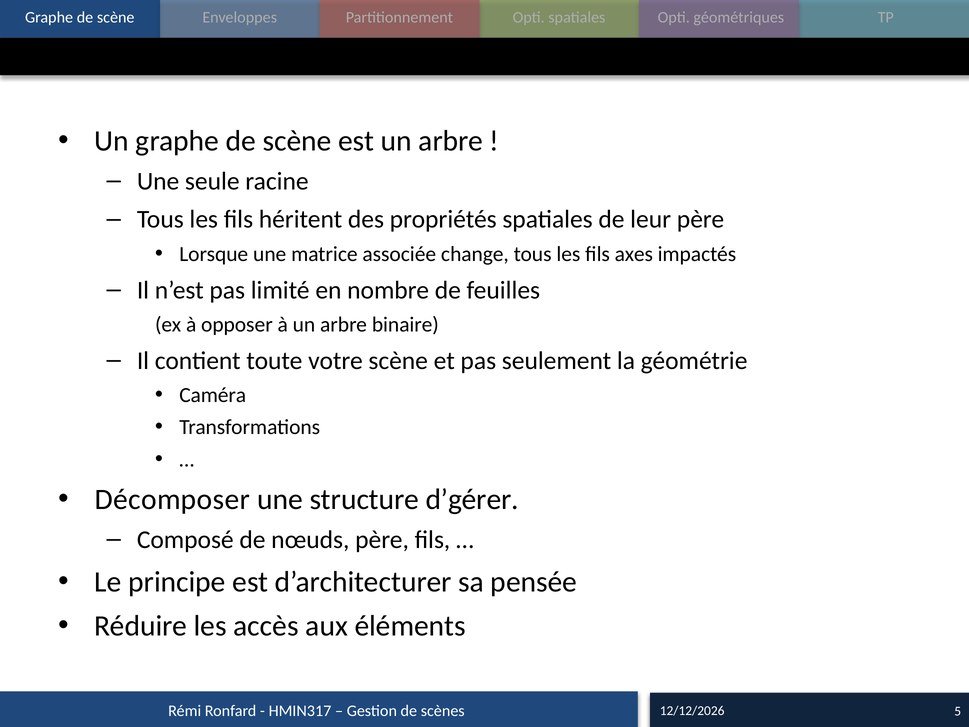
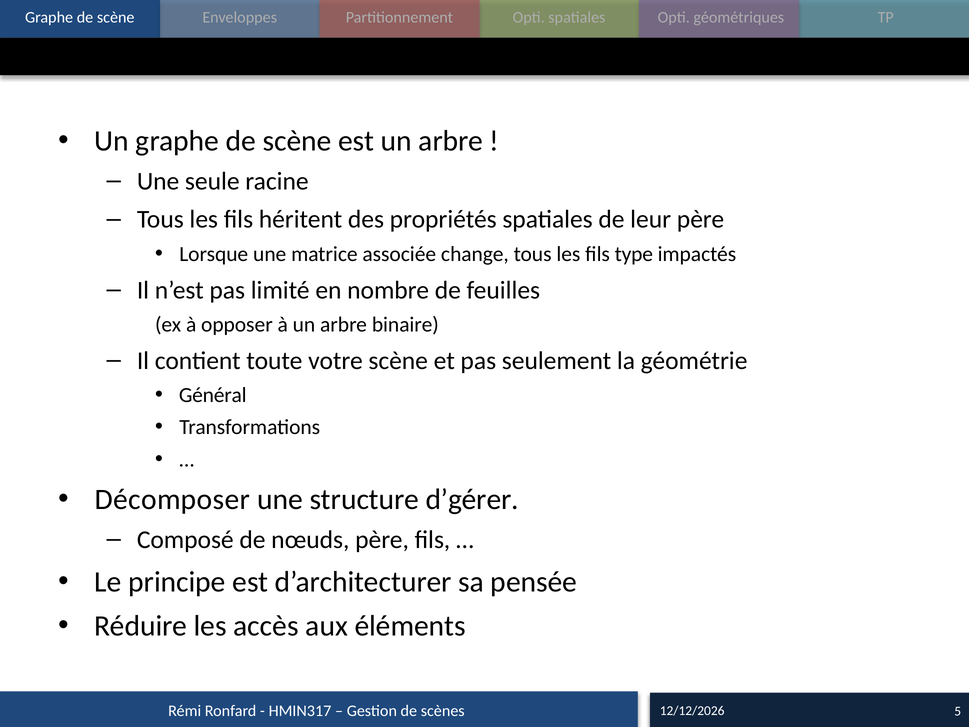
axes: axes -> type (634, 254)
Caméra: Caméra -> Général (213, 395)
